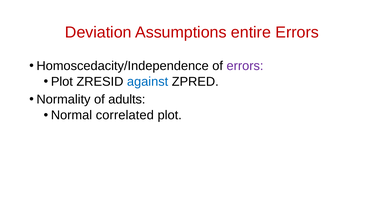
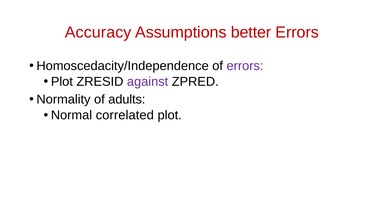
Deviation: Deviation -> Accuracy (98, 32)
entire: entire -> better (251, 32)
against colour: blue -> purple (148, 82)
